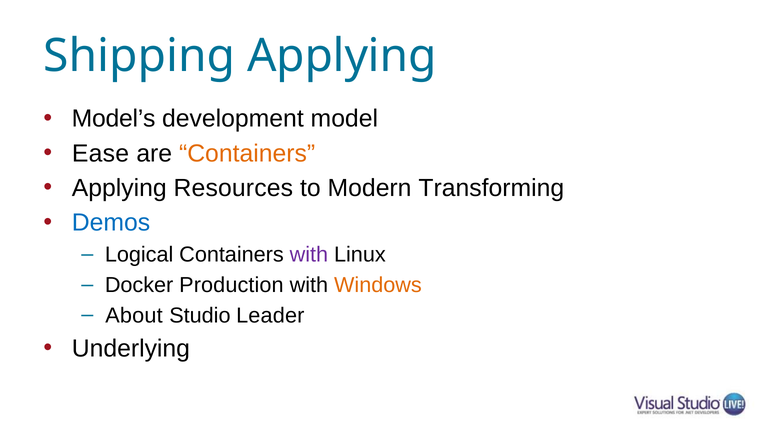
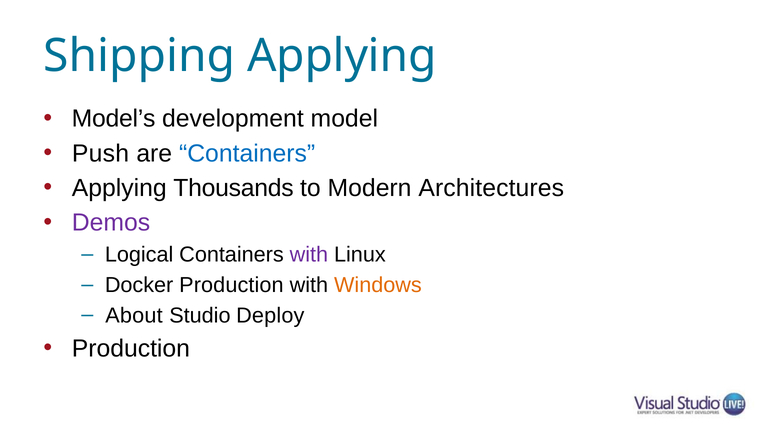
Ease: Ease -> Push (100, 153)
Containers colour: orange -> blue (247, 153)
Resources: Resources -> Thousands (234, 188)
Transforming: Transforming -> Architectures (491, 188)
Demos colour: blue -> purple (111, 223)
Leader: Leader -> Deploy (270, 315)
Underlying: Underlying -> Production (131, 348)
